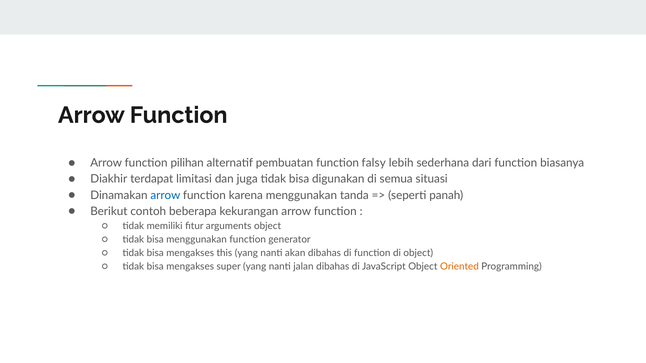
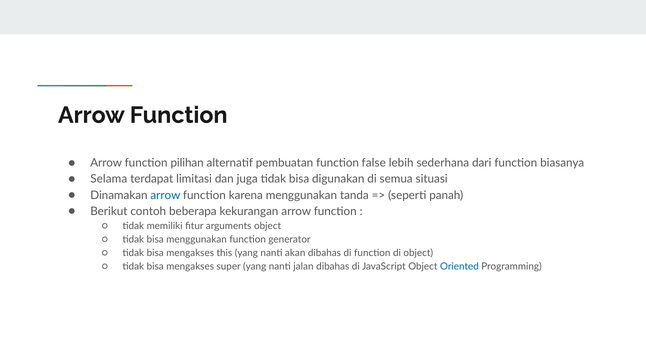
falsy: falsy -> false (374, 163)
Diakhir: Diakhir -> Selama (109, 179)
Oriented colour: orange -> blue (459, 267)
